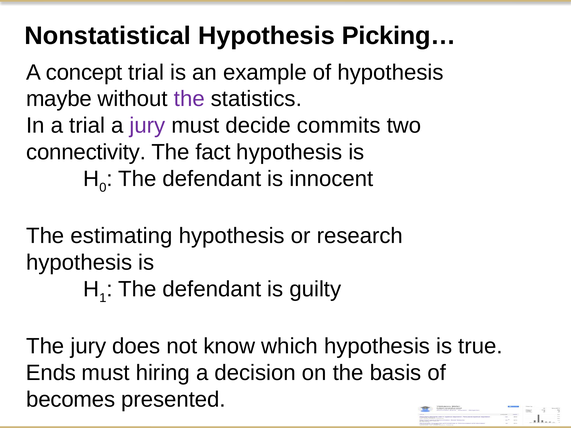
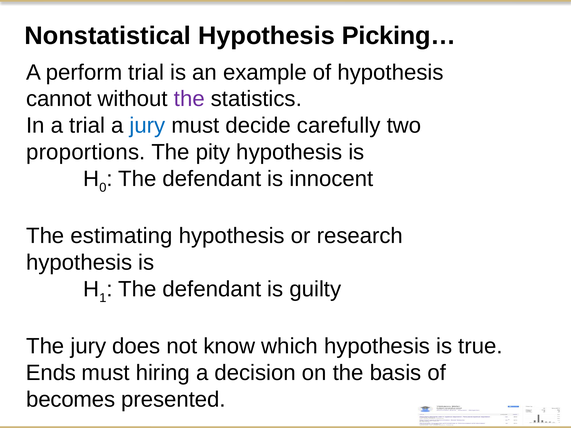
concept: concept -> perform (84, 72)
maybe: maybe -> cannot (59, 99)
jury colour: purple -> blue (147, 126)
commits: commits -> carefully (339, 126)
connectivity: connectivity -> proportions (86, 152)
fact: fact -> pity (213, 152)
